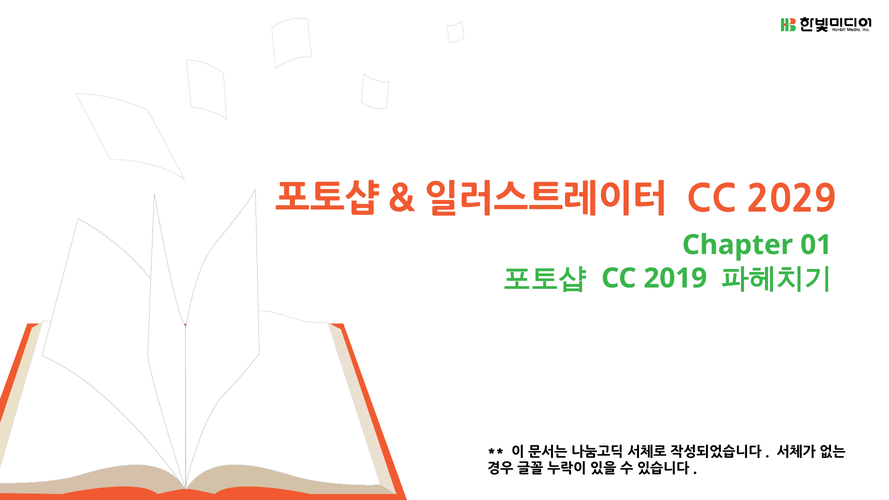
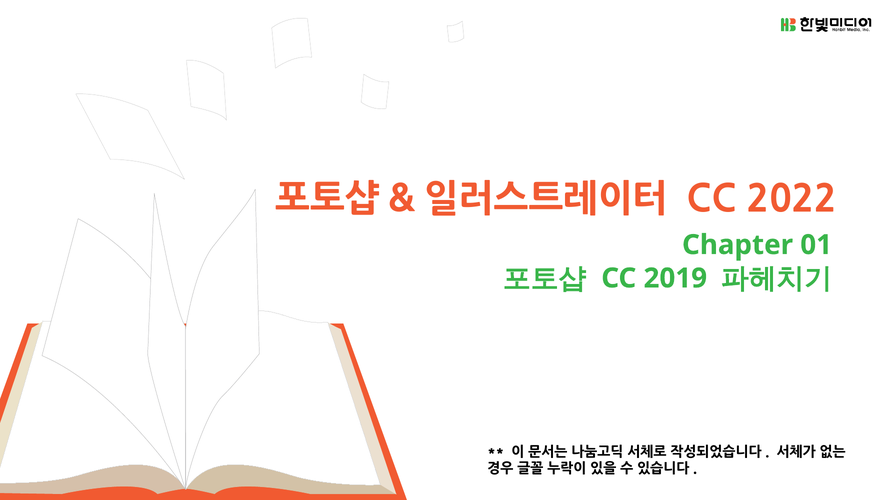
2029: 2029 -> 2022 (792, 199)
